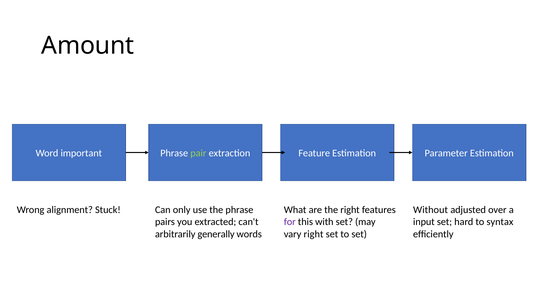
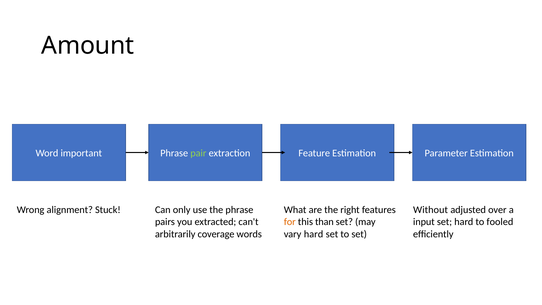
for colour: purple -> orange (290, 222)
with: with -> than (324, 222)
syntax: syntax -> fooled (500, 222)
generally: generally -> coverage (216, 234)
vary right: right -> hard (314, 234)
